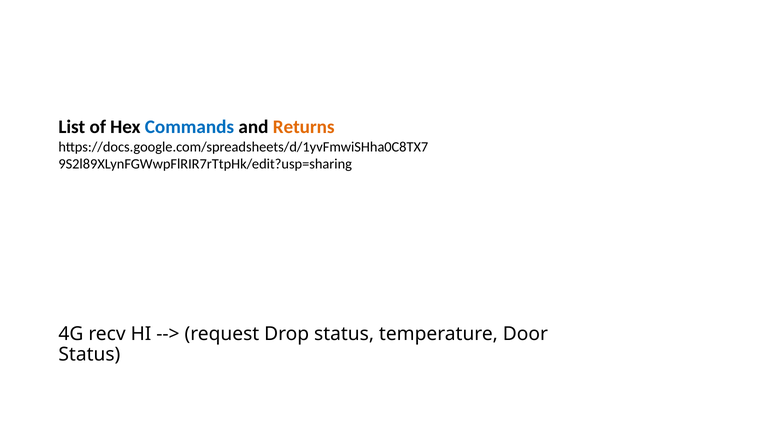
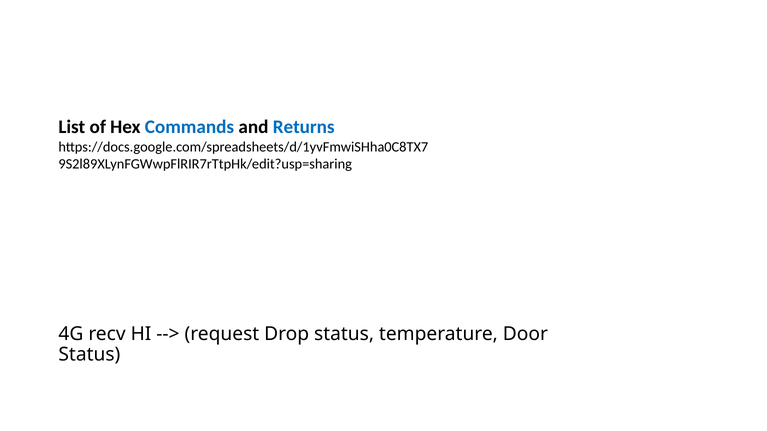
Returns colour: orange -> blue (304, 127)
